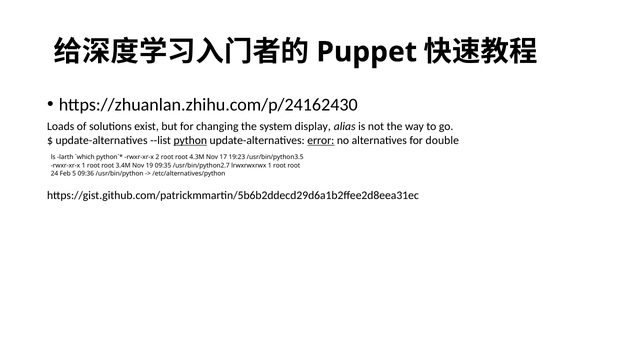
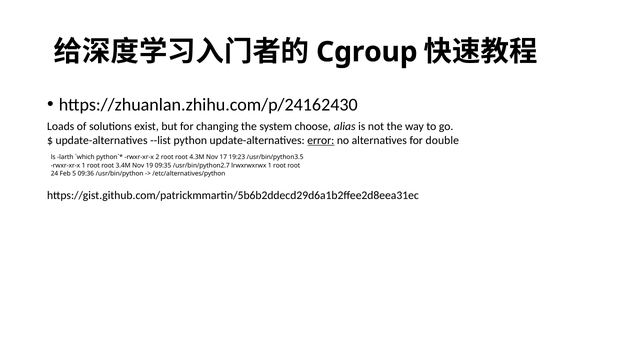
Puppet: Puppet -> Cgroup (367, 52)
display: display -> choose (313, 126)
python underline: present -> none (190, 140)
